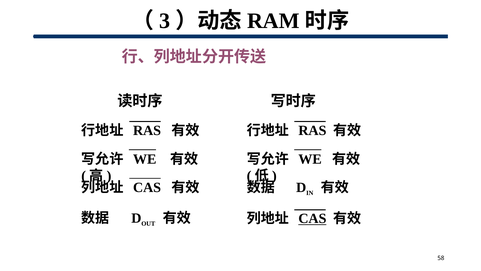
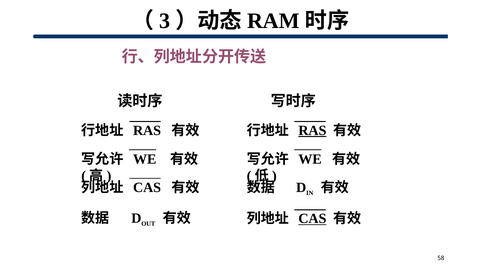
RAS underline: none -> present (312, 130)
